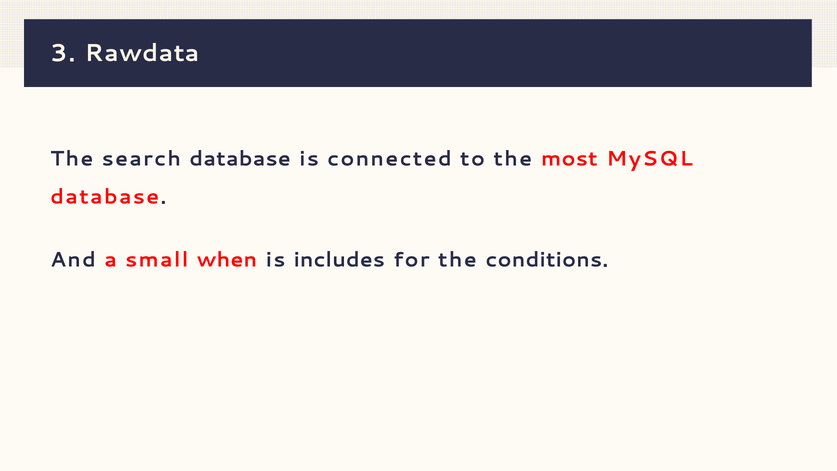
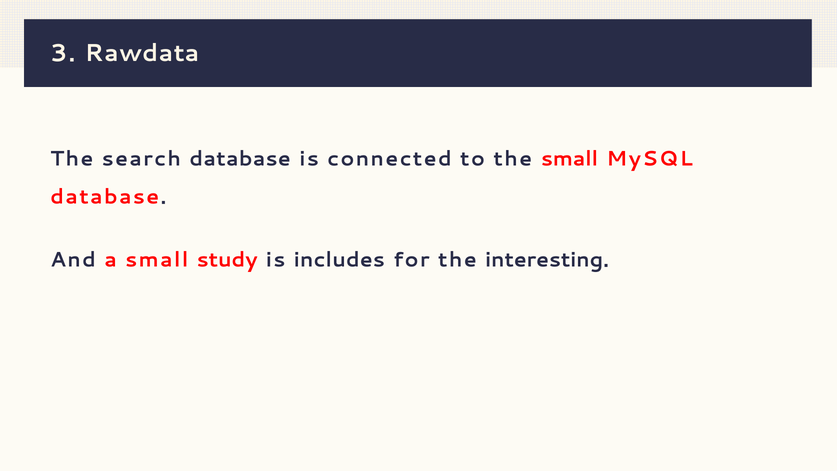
the most: most -> small (570, 159)
when: when -> study (227, 260)
conditions: conditions -> interesting (547, 260)
